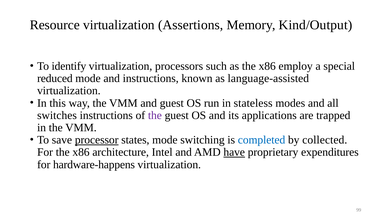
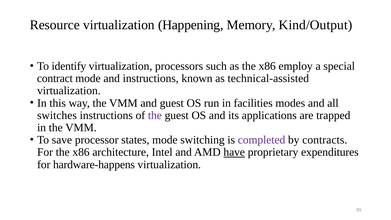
Assertions: Assertions -> Happening (191, 25)
reduced: reduced -> contract (55, 78)
language-assisted: language-assisted -> technical-assisted (268, 78)
stateless: stateless -> facilities (253, 103)
processor underline: present -> none (97, 140)
completed colour: blue -> purple (262, 140)
collected: collected -> contracts (325, 140)
